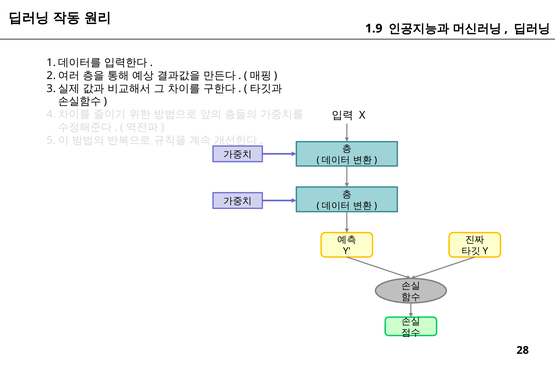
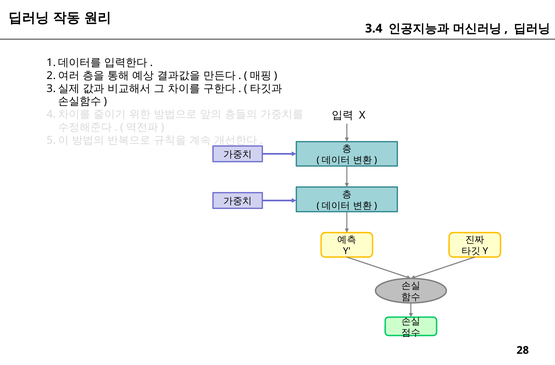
1.9: 1.9 -> 3.4 (374, 28)
